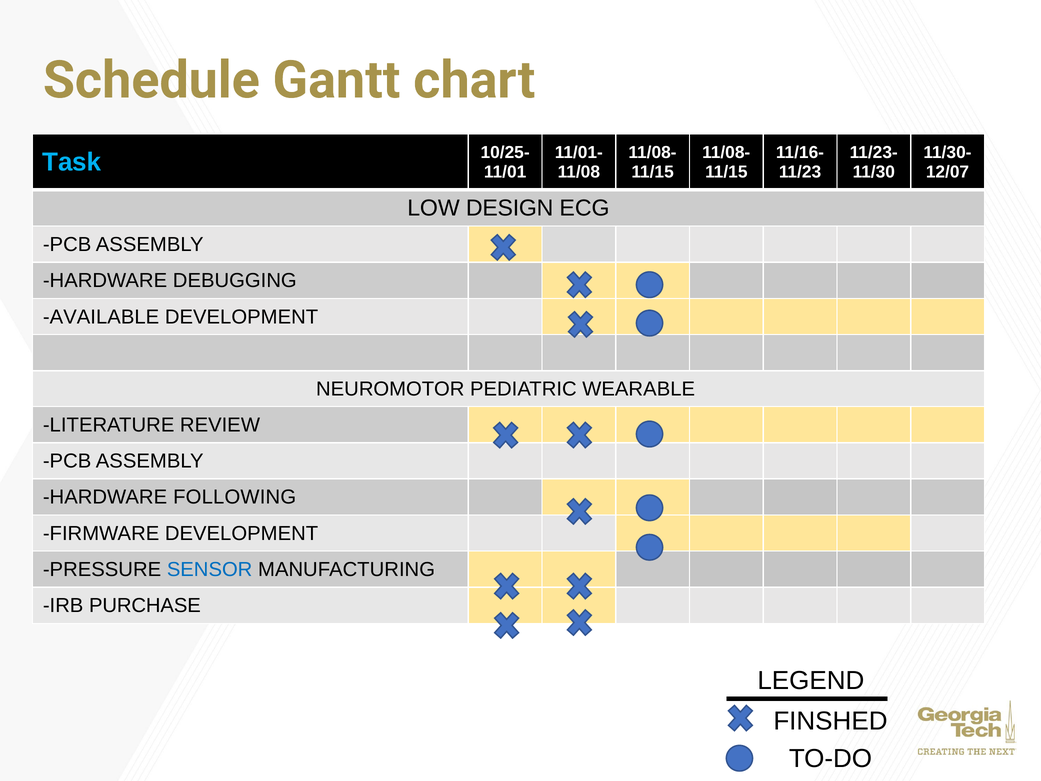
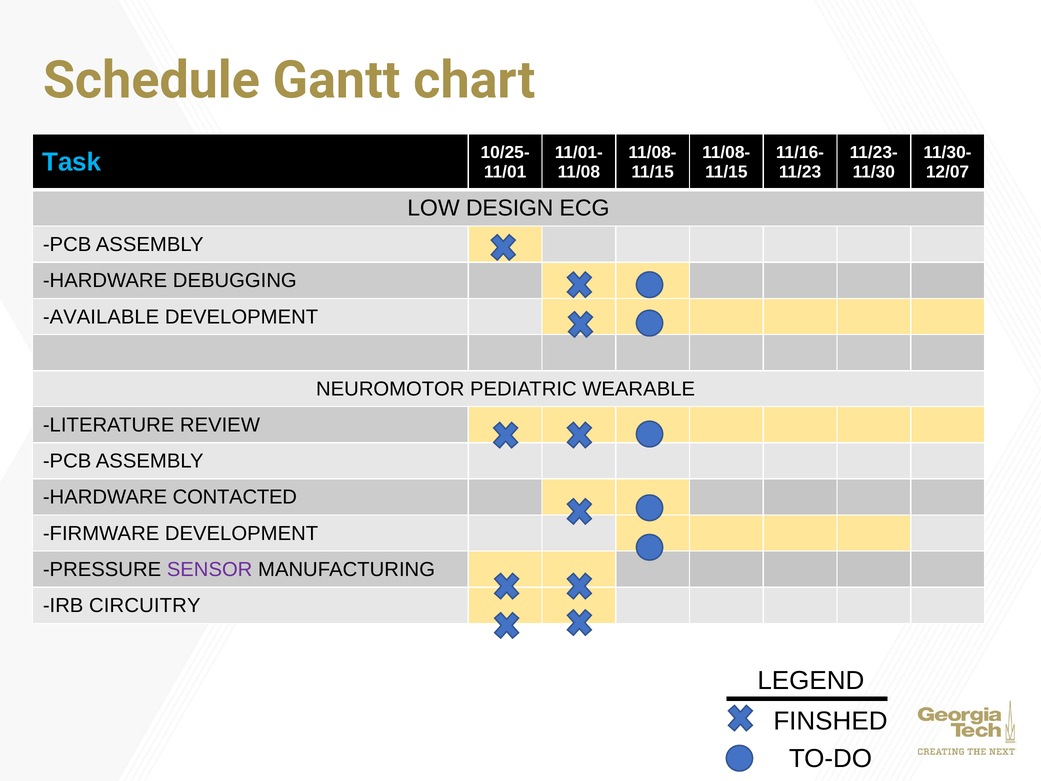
FOLLOWING: FOLLOWING -> CONTACTED (235, 497)
SENSOR colour: blue -> purple (210, 569)
PURCHASE: PURCHASE -> CIRCUITRY (145, 606)
